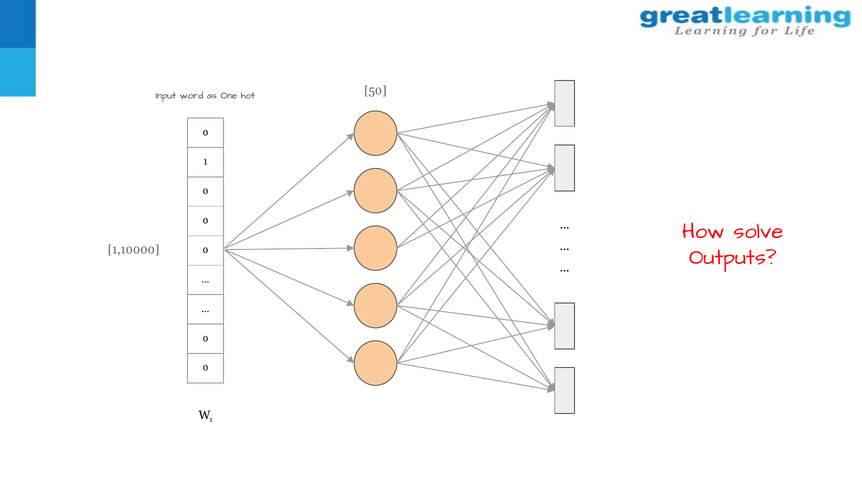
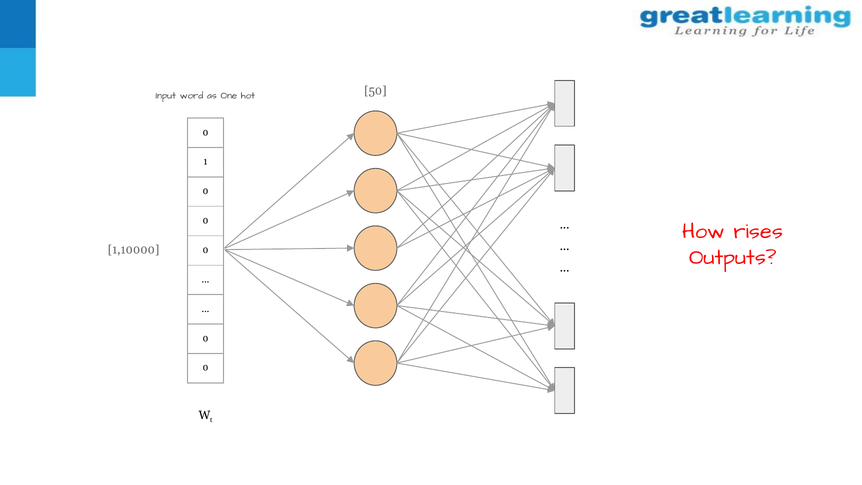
solve: solve -> rises (759, 231)
